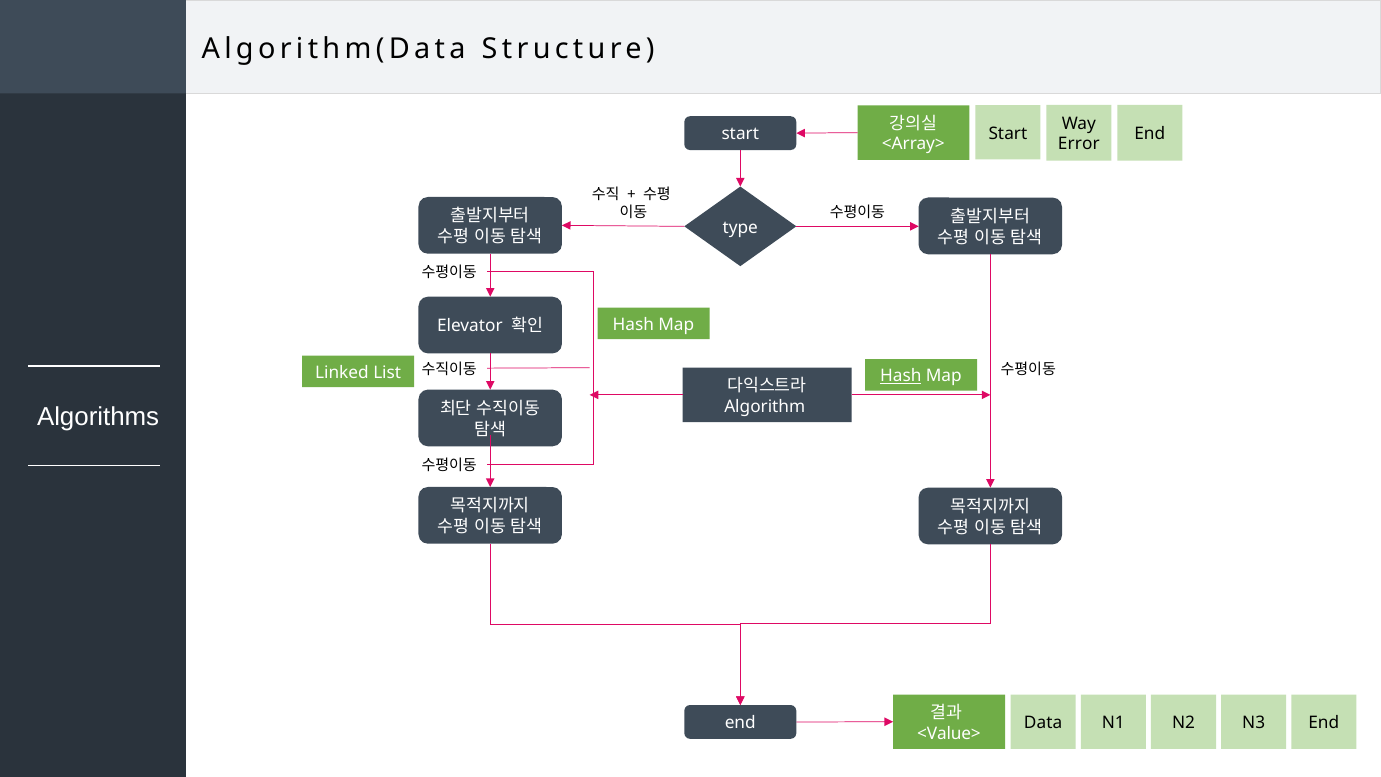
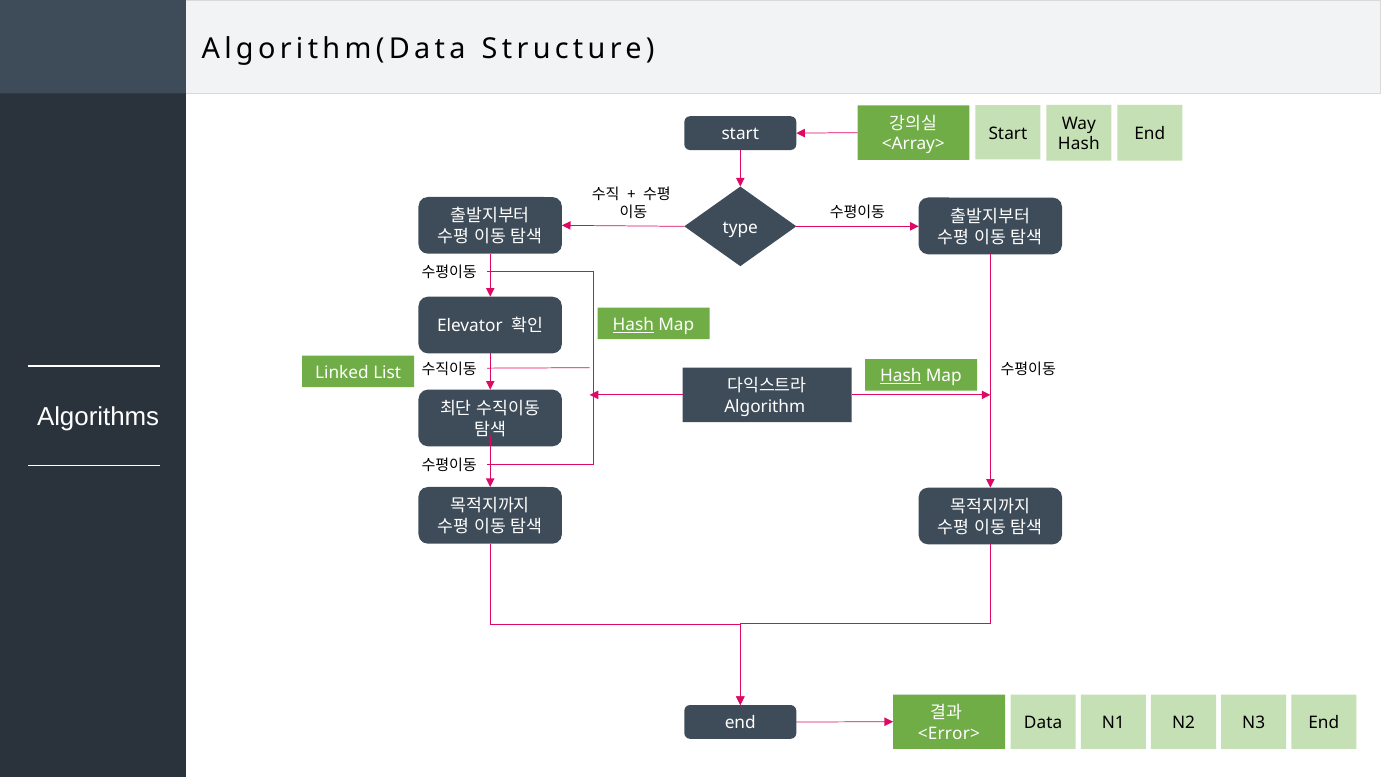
Error: Error -> Hash (1079, 144)
Hash underline: none -> present (633, 325)
<Value>: <Value> -> <Error> (949, 733)
